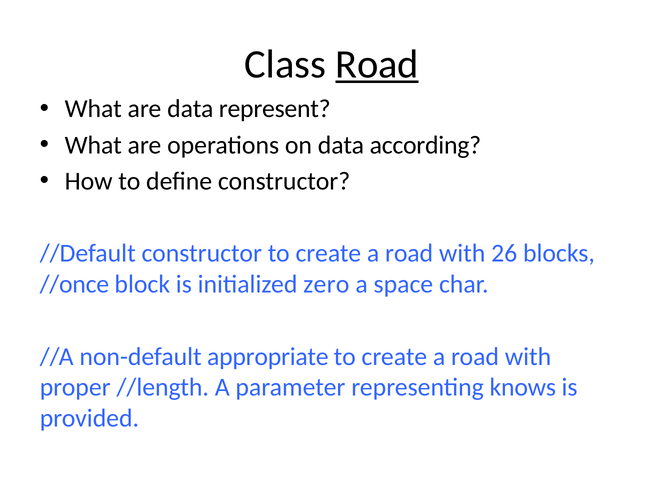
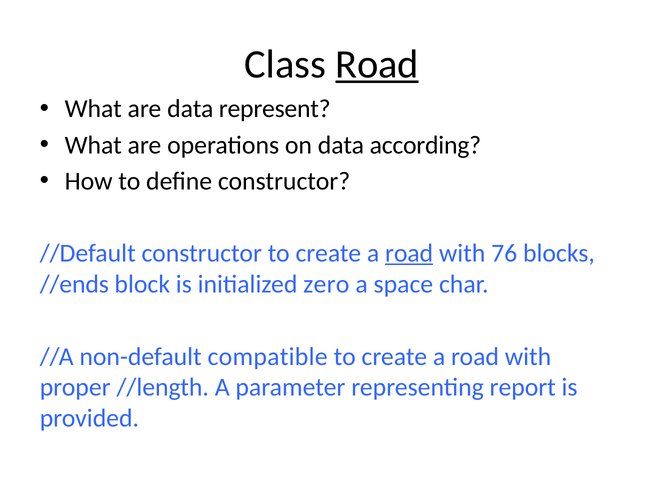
road underline: none -> present (409, 254)
26: 26 -> 76 (504, 254)
//once: //once -> //ends (74, 284)
appropriate: appropriate -> compatible (268, 357)
knows: knows -> report (523, 388)
